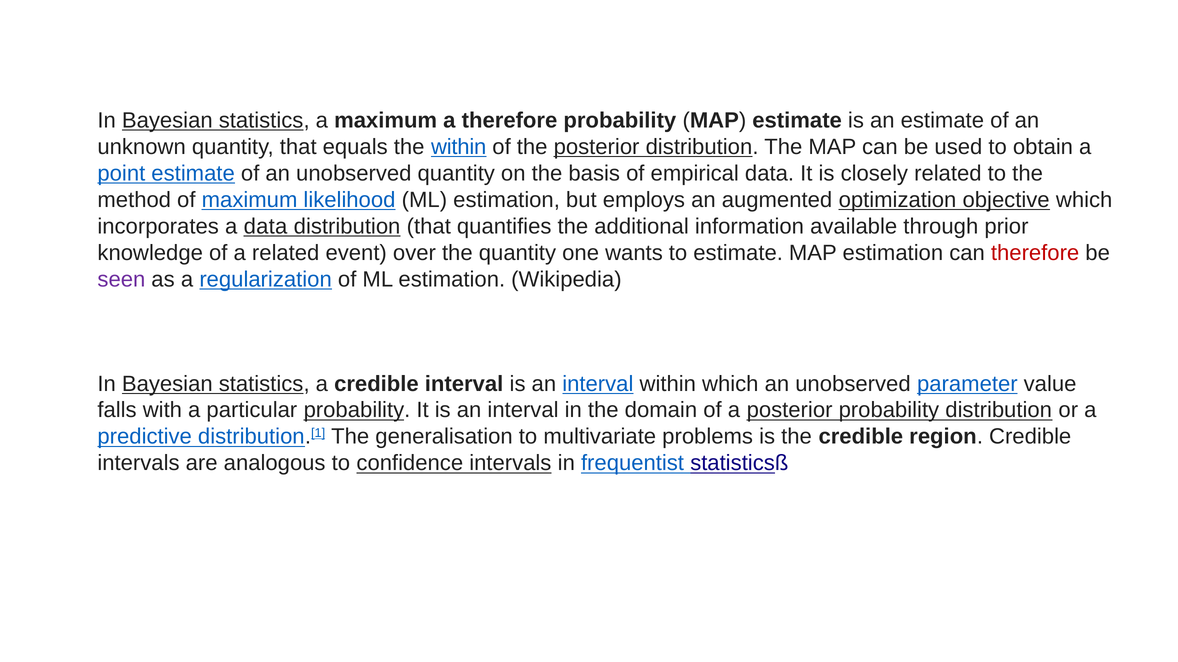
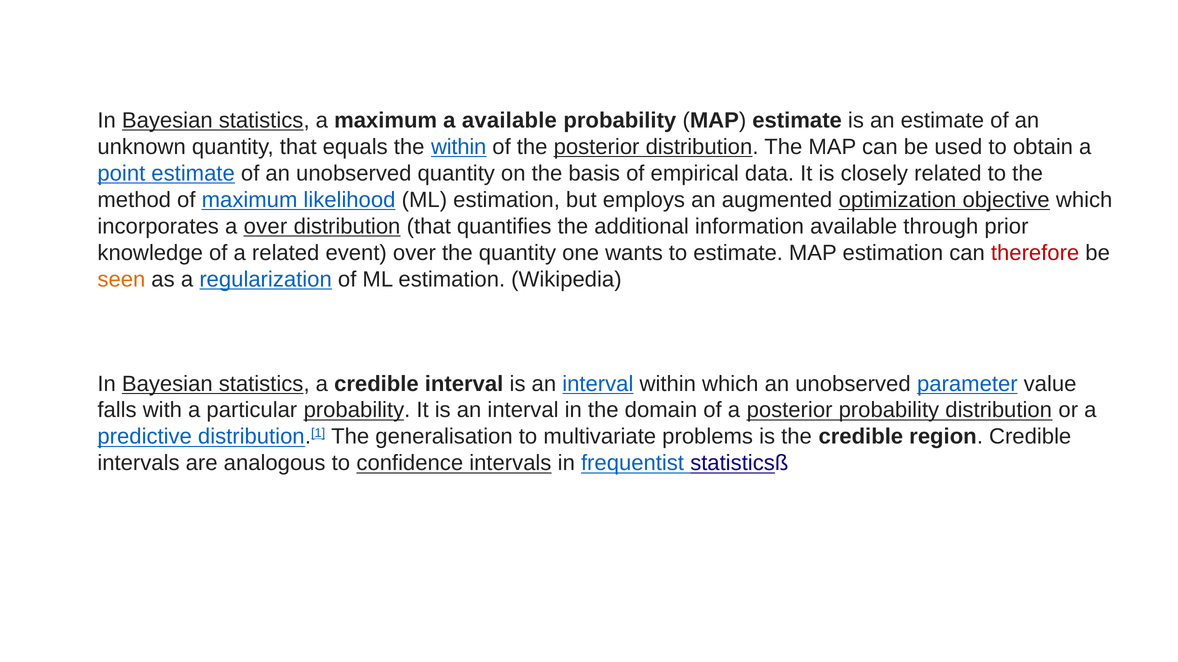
a therefore: therefore -> available (509, 121)
a data: data -> over (265, 227)
seen colour: purple -> orange (121, 280)
